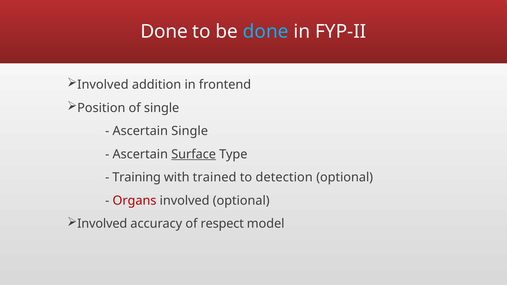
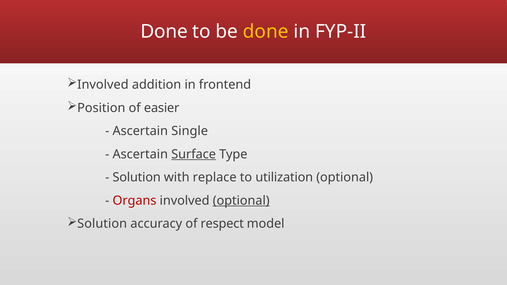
done colour: light blue -> yellow (266, 32)
of single: single -> easier (162, 108)
Training: Training -> Solution (137, 177)
trained: trained -> replace (215, 177)
detection: detection -> utilization (284, 177)
optional underline: none -> present (241, 201)
Involved: Involved -> Solution (102, 224)
